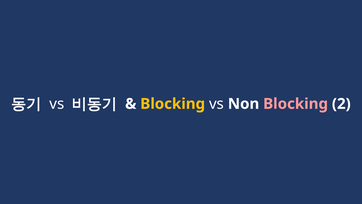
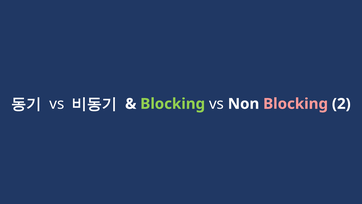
Blocking colour: yellow -> light green (173, 104)
